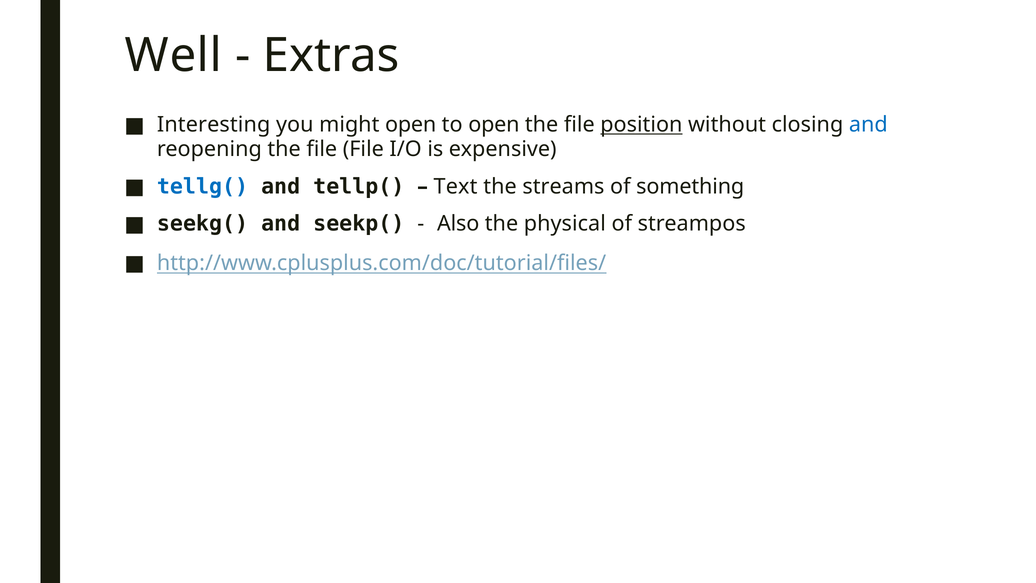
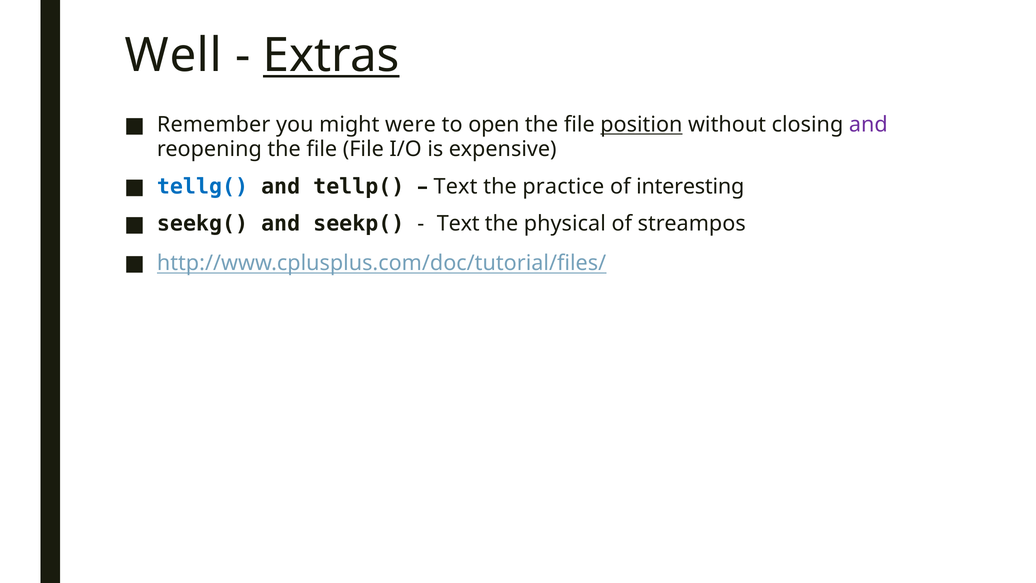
Extras underline: none -> present (331, 56)
Interesting: Interesting -> Remember (214, 125)
might open: open -> were (410, 125)
and colour: blue -> purple (868, 125)
streams: streams -> practice (563, 186)
something: something -> interesting (690, 186)
Also: Also -> Text (458, 224)
